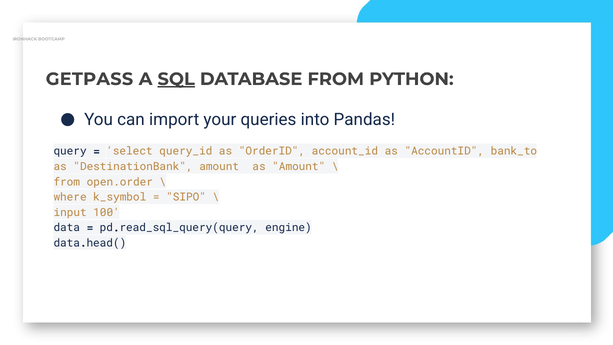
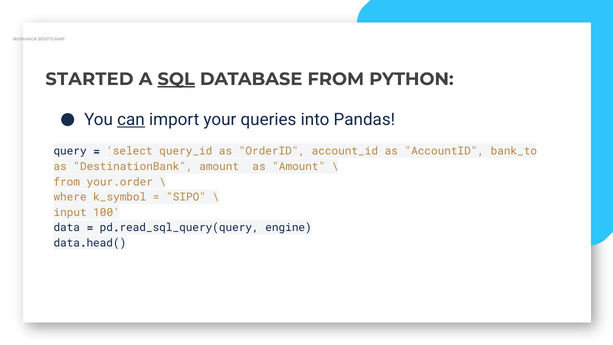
GETPASS: GETPASS -> STARTED (89, 79)
can underline: none -> present (131, 120)
open.order: open.order -> your.order (120, 182)
